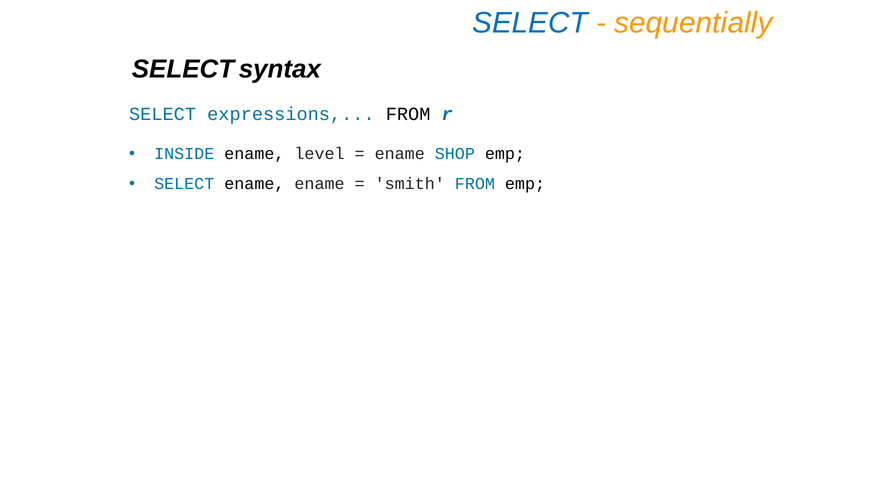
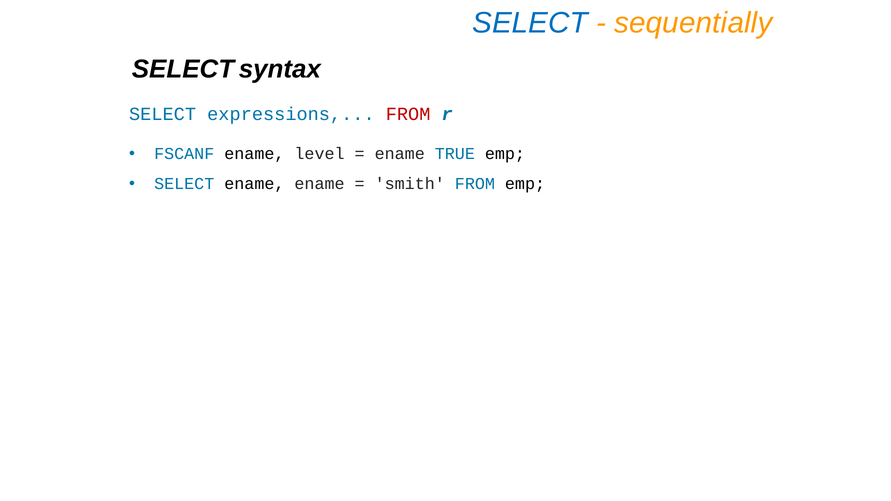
FROM colour: black -> red (408, 114)
INSIDE: INSIDE -> FSCANF (184, 154)
SHOP: SHOP -> TRUE (455, 154)
